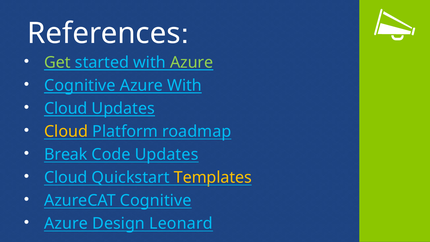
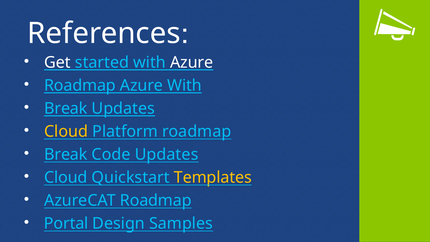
Get colour: light green -> white (57, 62)
Azure colour: light green -> white (192, 62)
Cognitive: Cognitive -> Roadmap (80, 85)
Cloud: Cloud -> Break (66, 109)
AzureCAT Cognitive: Cognitive -> Roadmap (156, 201)
Azure: Azure -> Portal (66, 224)
Leonard: Leonard -> Samples (181, 224)
